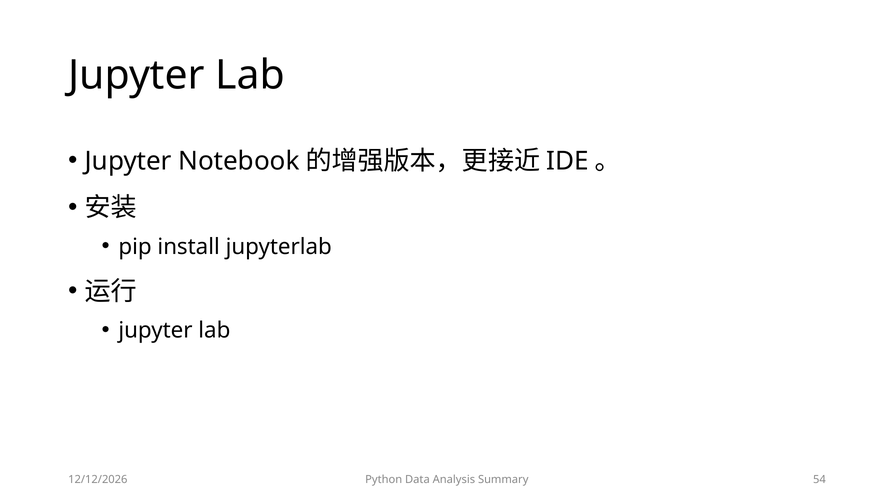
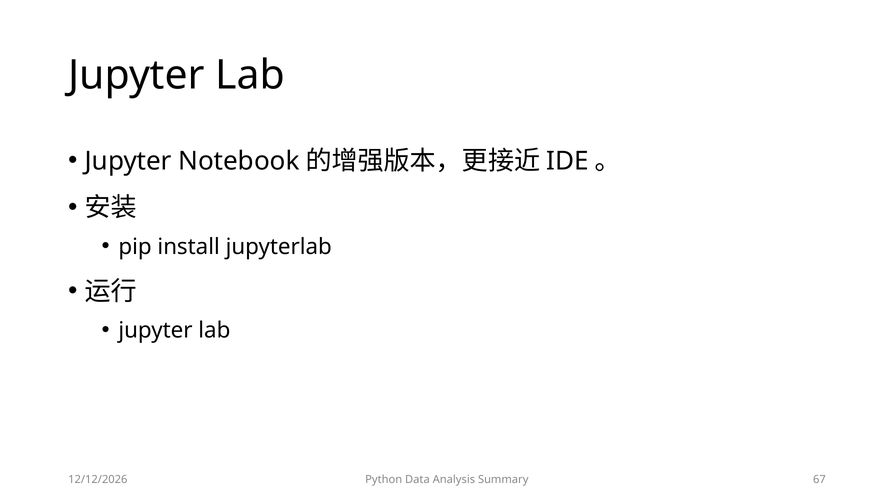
54: 54 -> 67 (819, 479)
